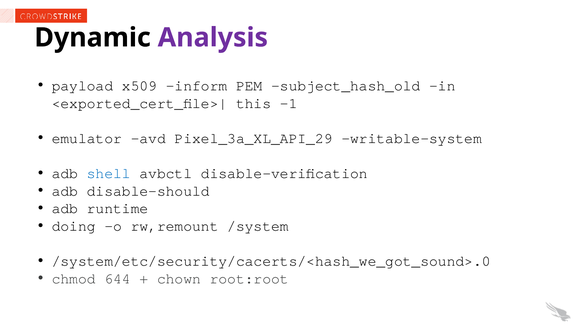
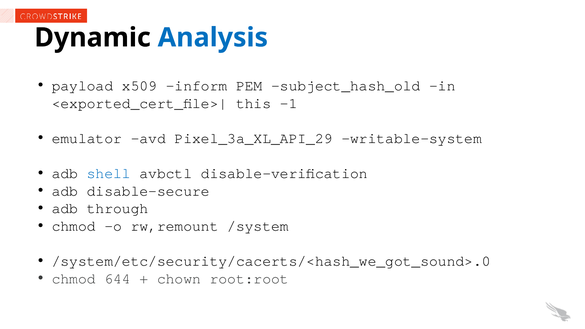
Analysis colour: purple -> blue (213, 38)
disable-should: disable-should -> disable-secure (148, 191)
runtime: runtime -> through (118, 208)
doing: doing -> chmod (74, 226)
